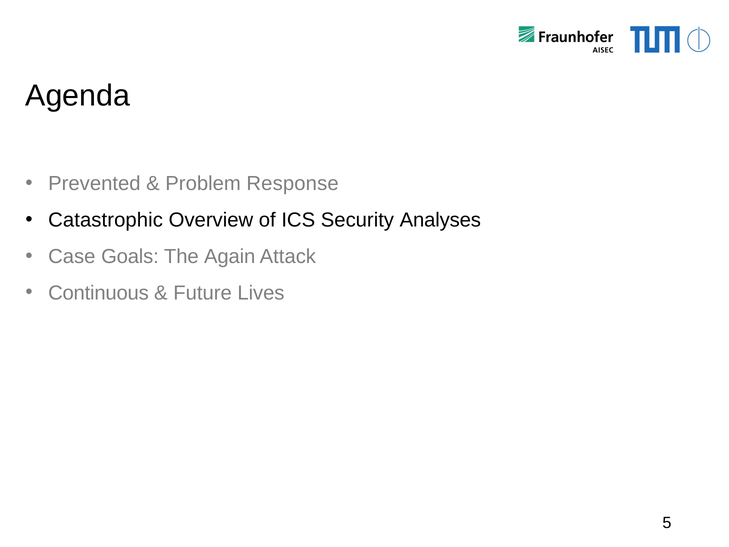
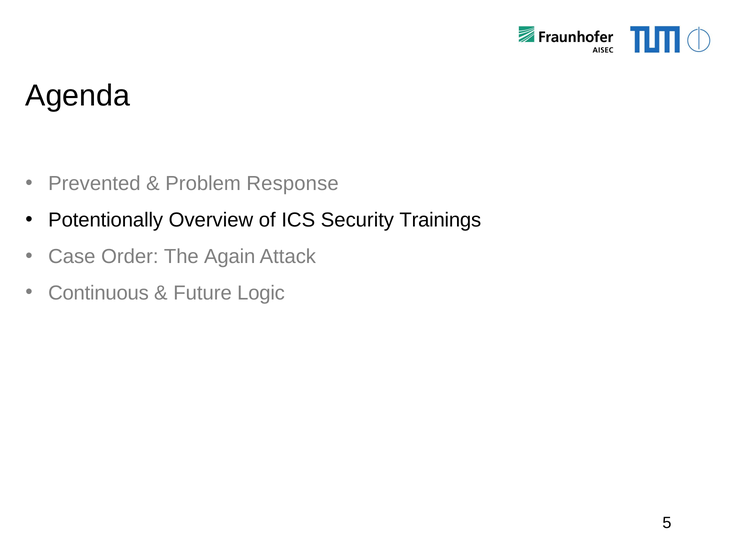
Catastrophic: Catastrophic -> Potentionally (106, 220)
Analyses: Analyses -> Trainings (440, 220)
Goals: Goals -> Order (130, 256)
Lives: Lives -> Logic (261, 293)
